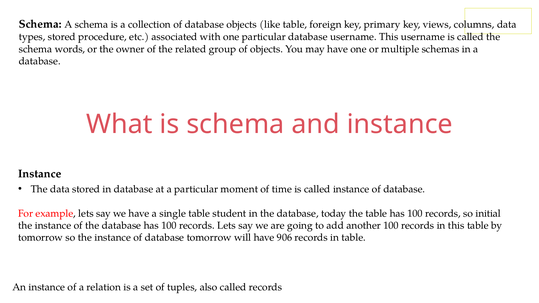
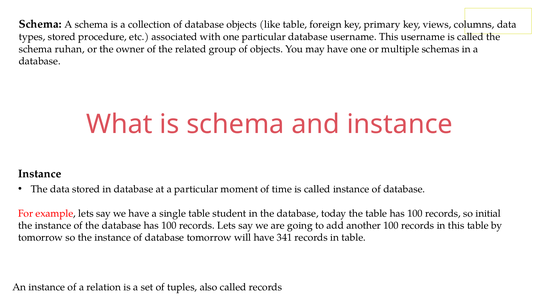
words: words -> ruhan (70, 49)
906: 906 -> 341 (285, 238)
